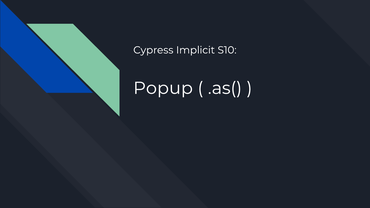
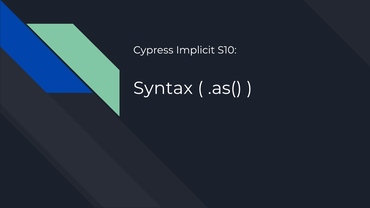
Popup: Popup -> Syntax (163, 88)
